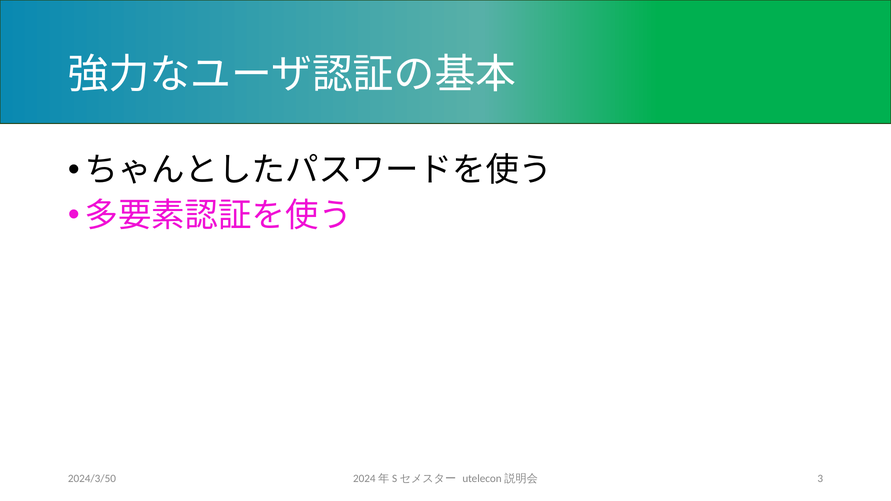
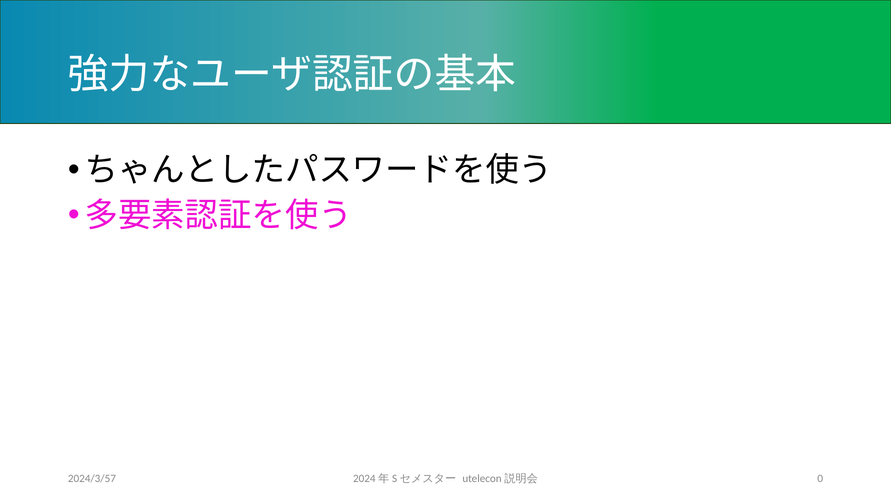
2024/3/50: 2024/3/50 -> 2024/3/57 (92, 479)
3: 3 -> 0 (820, 479)
